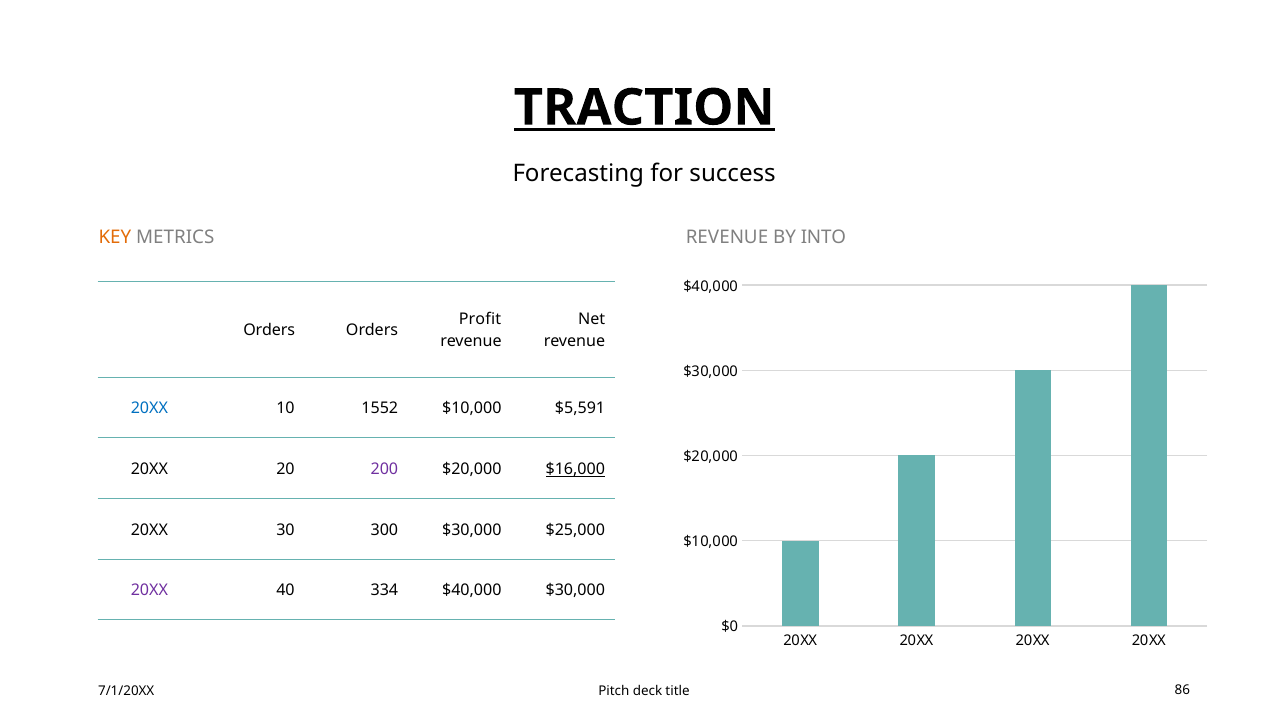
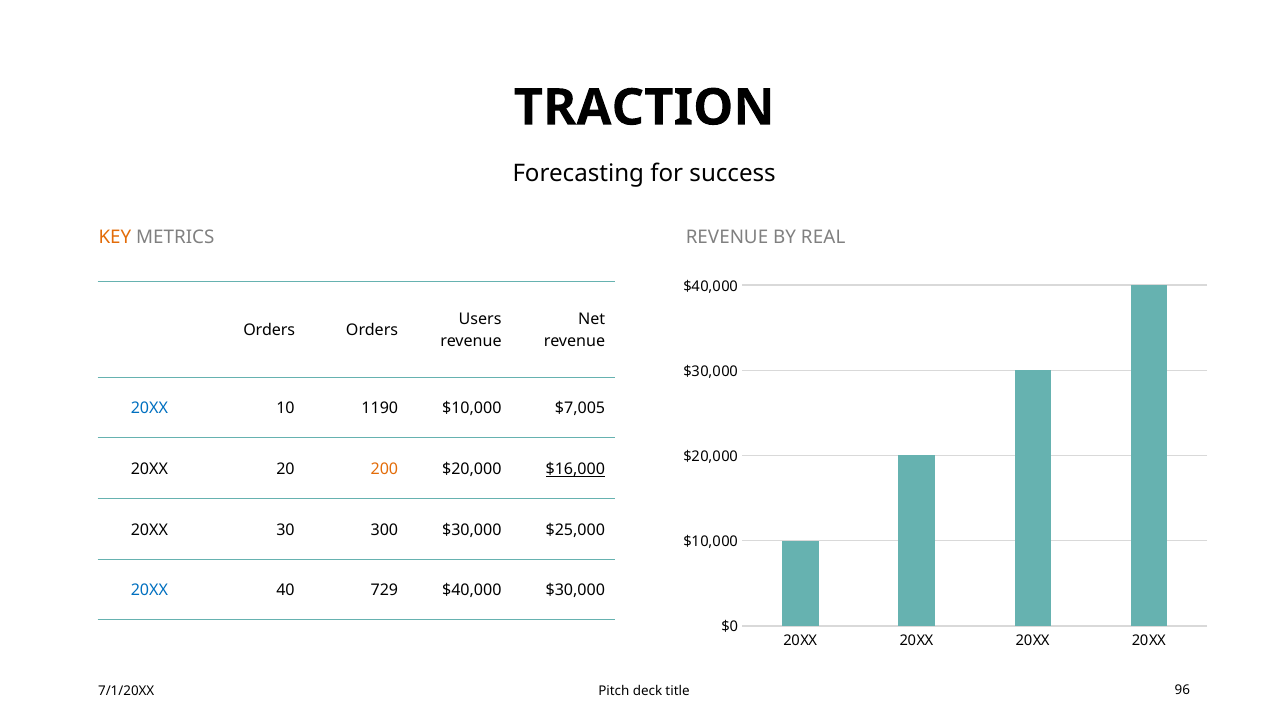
TRACTION underline: present -> none (644, 108)
INTO: INTO -> REAL (823, 237)
Profit: Profit -> Users (480, 320)
1552: 1552 -> 1190 (380, 409)
$5,591: $5,591 -> $7,005 (580, 409)
200 colour: purple -> orange (384, 469)
20XX colour: purple -> blue (149, 591)
334: 334 -> 729 (384, 591)
86: 86 -> 96 (1182, 691)
